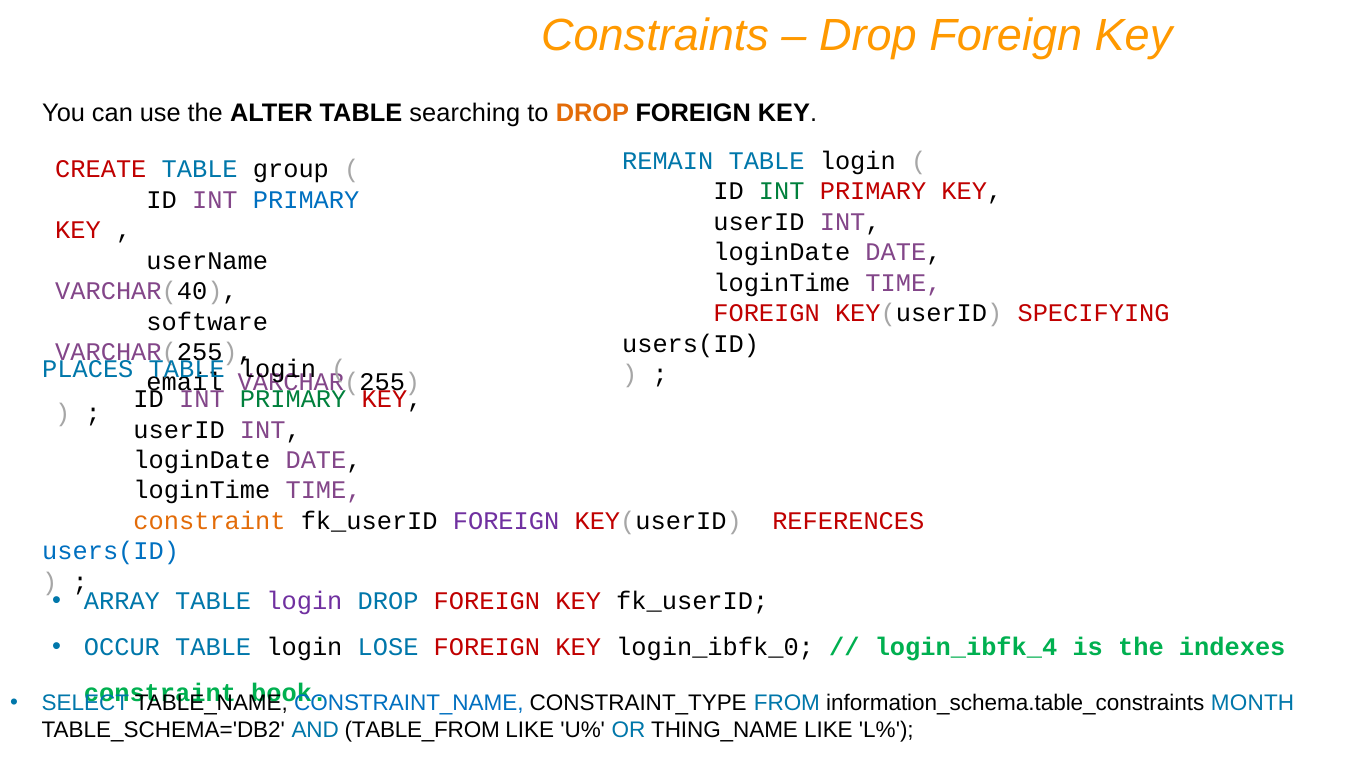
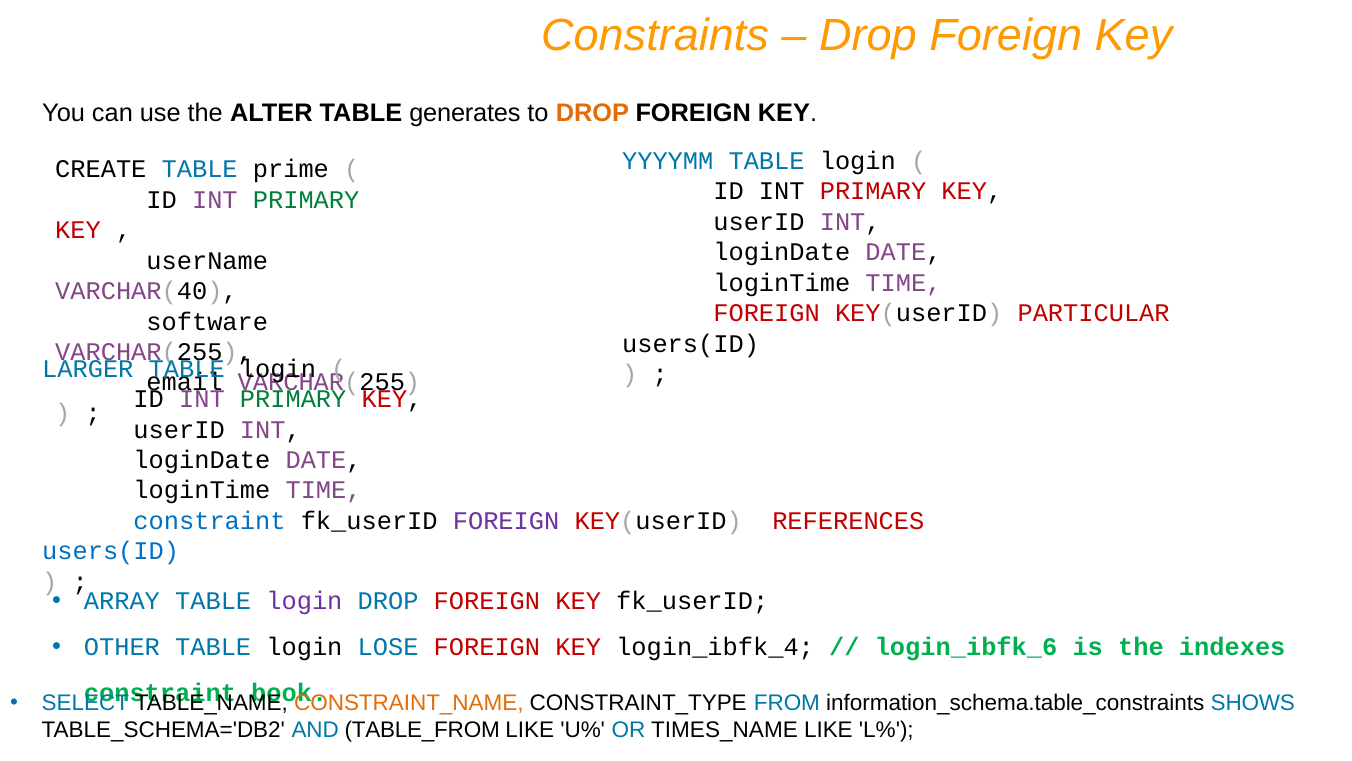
searching: searching -> generates (465, 113)
REMAIN: REMAIN -> YYYYMM (668, 161)
CREATE colour: red -> black (101, 169)
group: group -> prime (291, 169)
INT colour: green -> black (782, 191)
PRIMARY colour: blue -> green (306, 200)
SPECIFYING: SPECIFYING -> PARTICULAR (1094, 313)
PLACES: PLACES -> LARGER (88, 369)
constraint colour: orange -> blue (210, 521)
OCCUR: OCCUR -> OTHER (122, 647)
login_ibfk_0: login_ibfk_0 -> login_ibfk_4 (715, 647)
login_ibfk_4: login_ibfk_4 -> login_ibfk_6 (966, 647)
CONSTRAINT_NAME colour: blue -> orange (409, 703)
MONTH: MONTH -> SHOWS (1253, 703)
THING_NAME: THING_NAME -> TIMES_NAME (724, 730)
